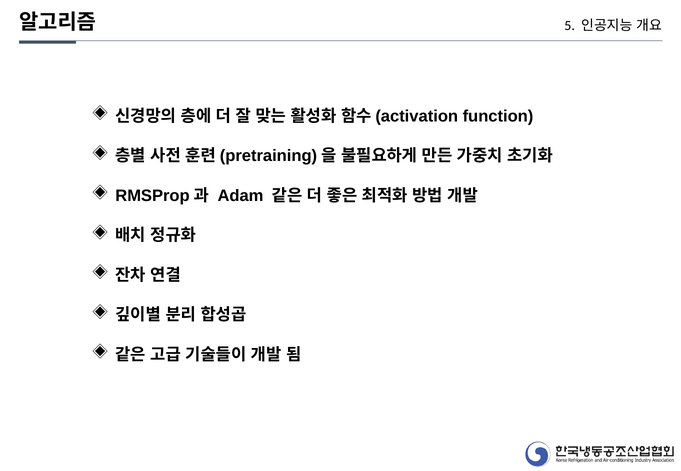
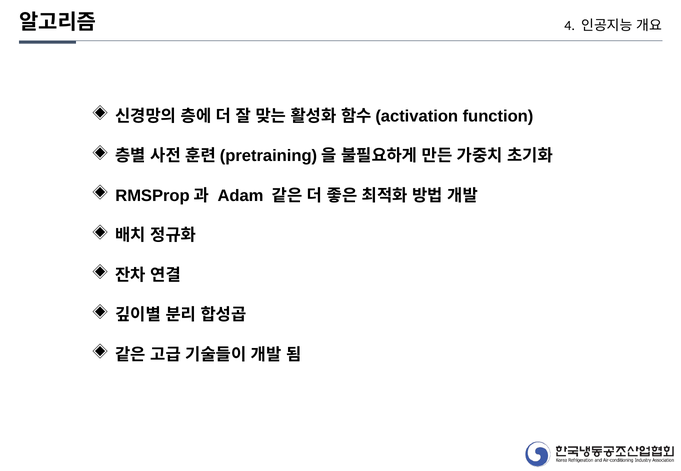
5: 5 -> 4 (570, 26)
